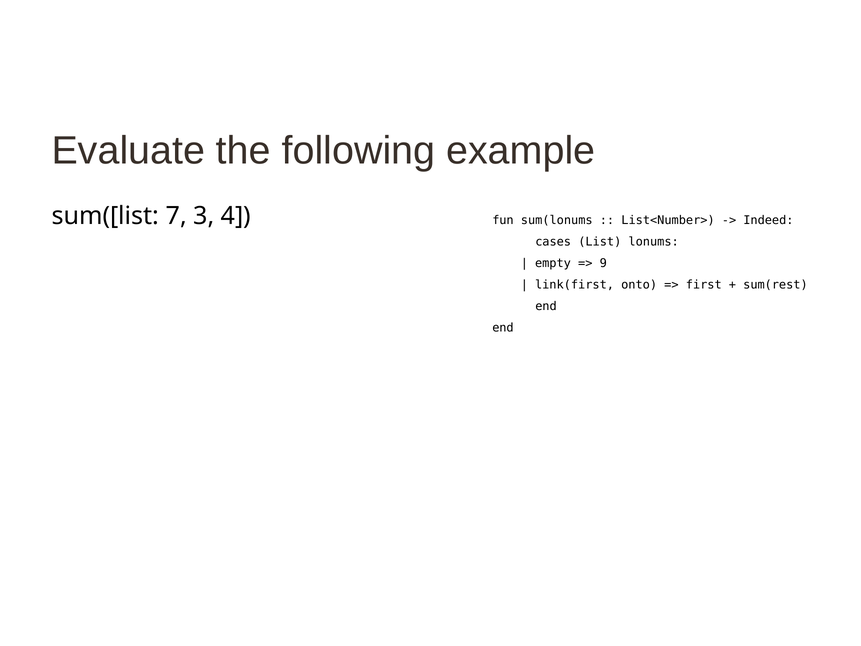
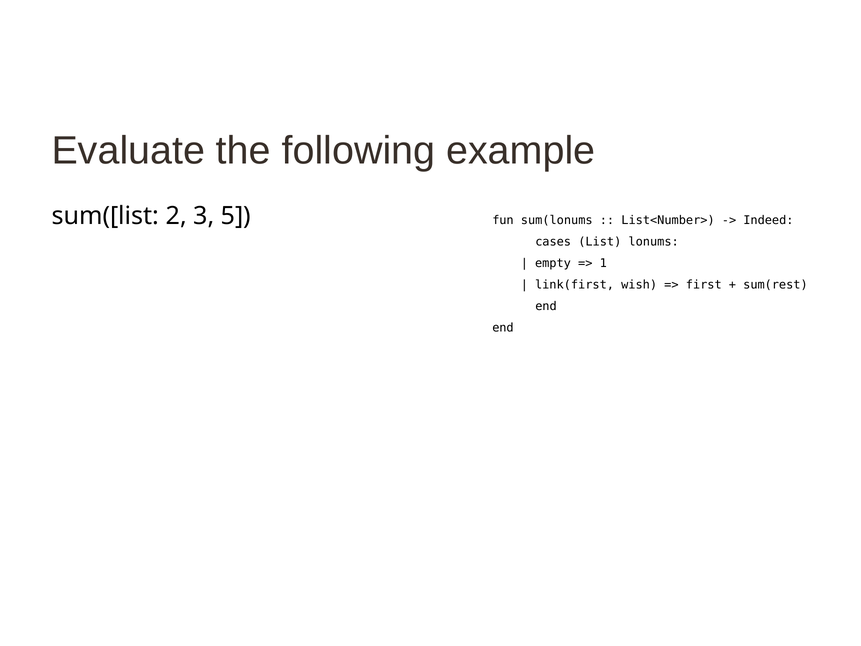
7: 7 -> 2 (176, 216)
4: 4 -> 5 (236, 216)
9: 9 -> 1 (603, 263)
onto: onto -> wish (639, 285)
